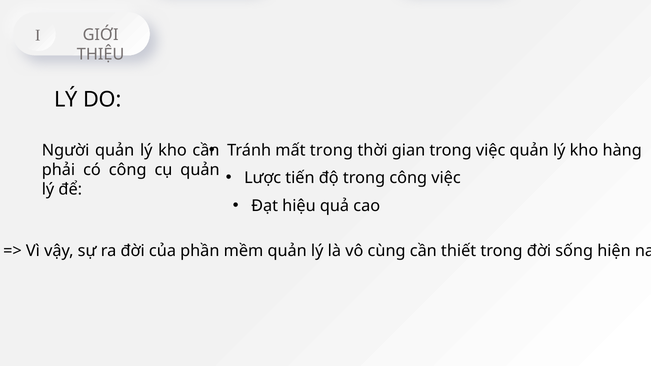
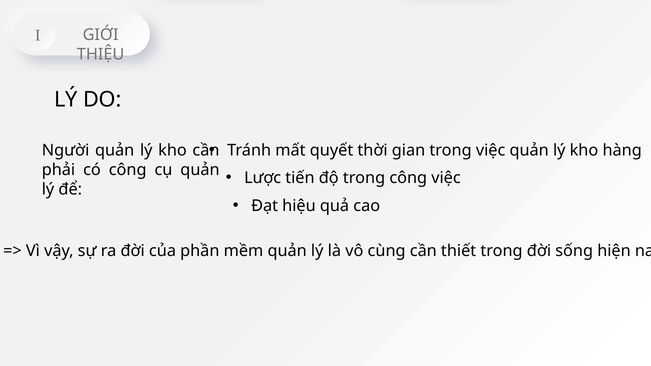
mất trong: trong -> quyết (332, 150)
